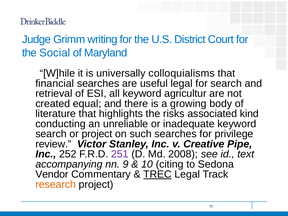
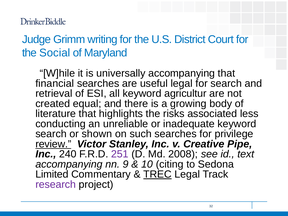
universally colloquialisms: colloquialisms -> accompanying (182, 73)
kind: kind -> less (249, 114)
or project: project -> shown (97, 134)
review underline: none -> present (53, 144)
252: 252 -> 240 (68, 154)
Vendor: Vendor -> Limited (52, 174)
research colour: orange -> purple (56, 184)
